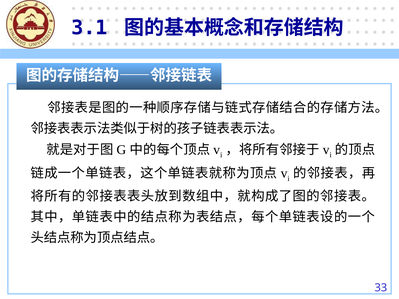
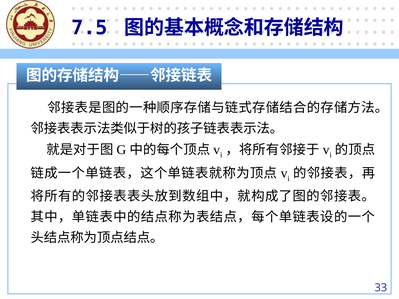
3.1: 3.1 -> 7.5 (89, 28)
